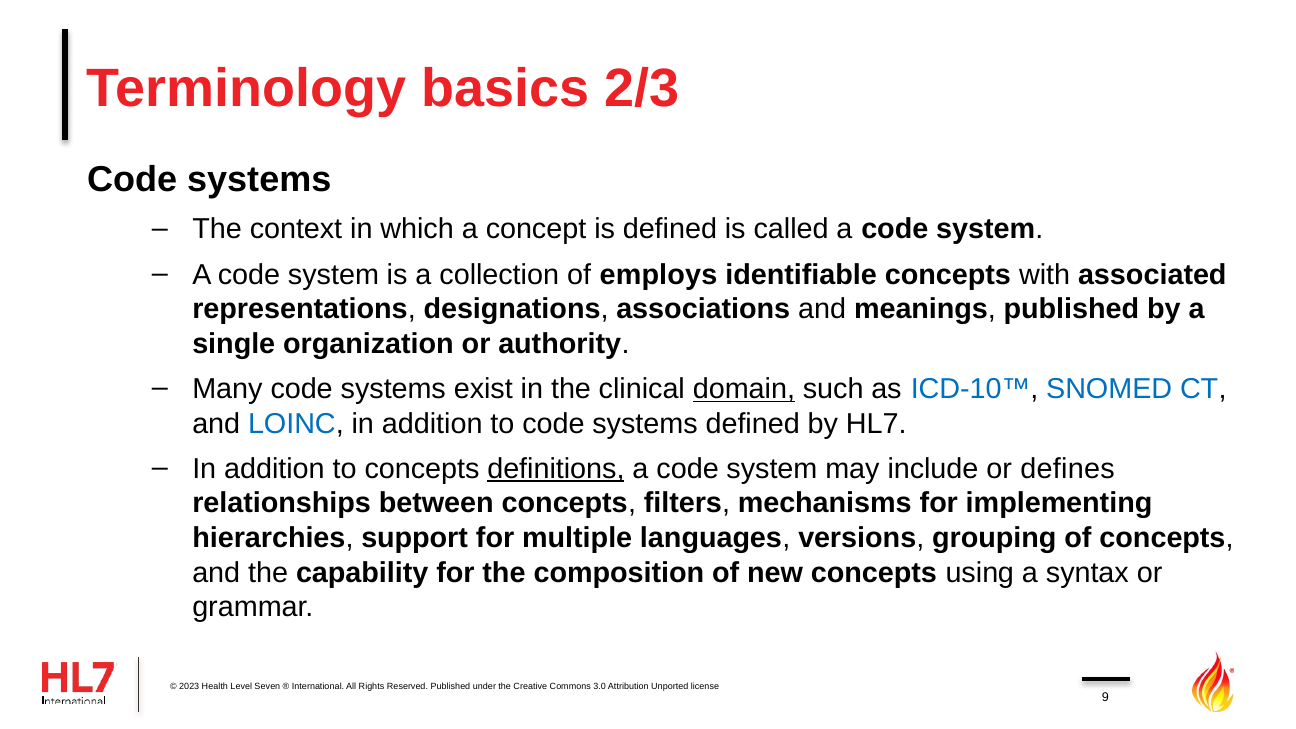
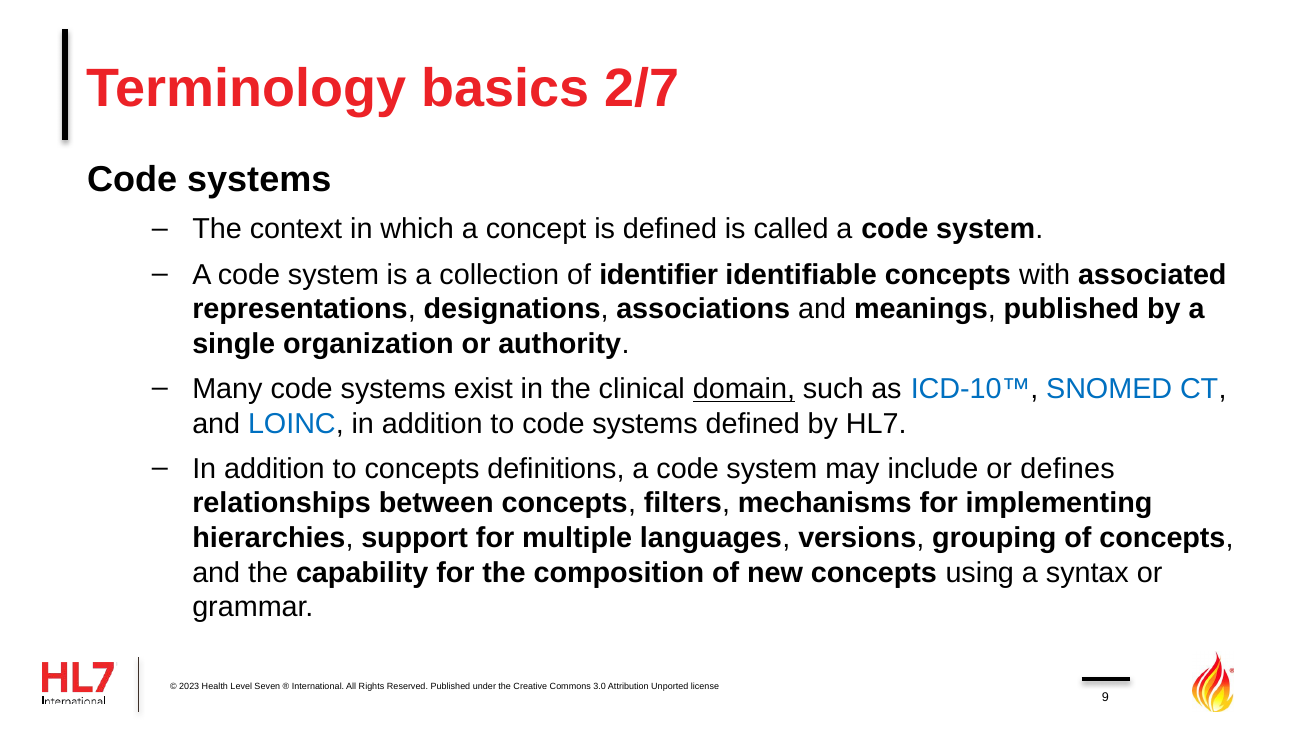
2/3: 2/3 -> 2/7 (642, 88)
employs: employs -> identifier (659, 275)
definitions underline: present -> none (556, 469)
